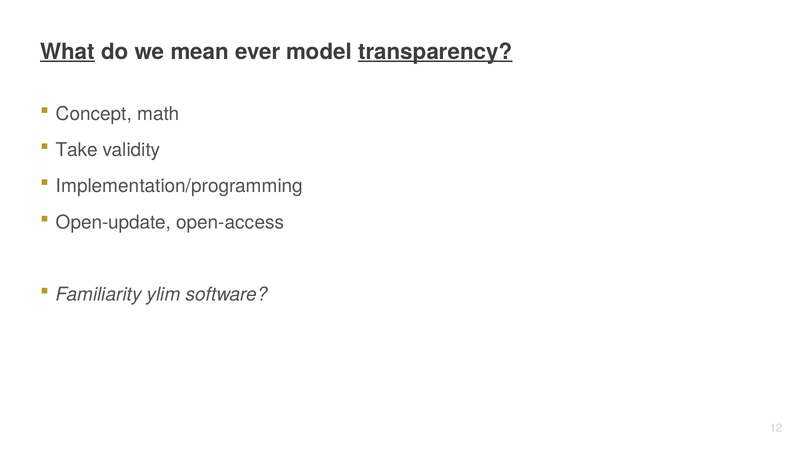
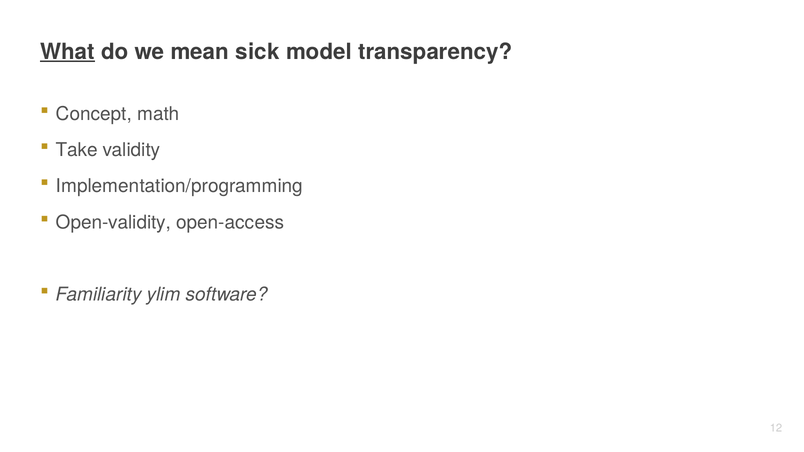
ever: ever -> sick (257, 52)
transparency underline: present -> none (435, 52)
Open-update: Open-update -> Open-validity (114, 222)
